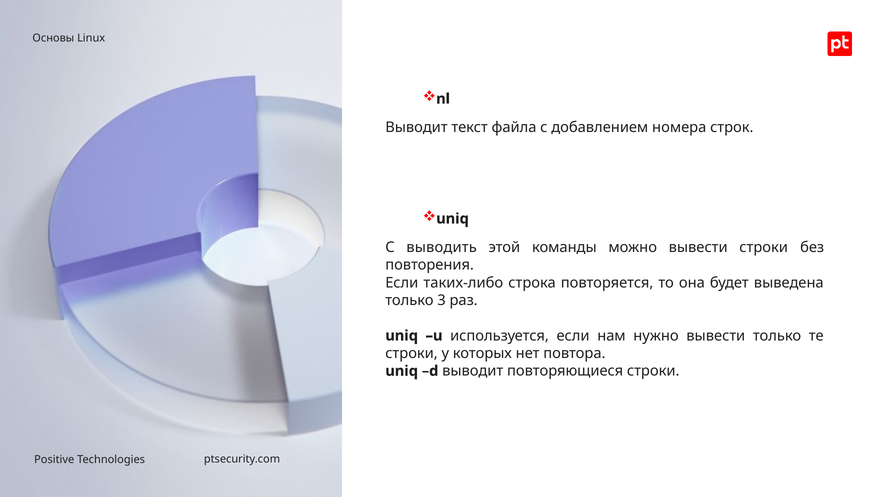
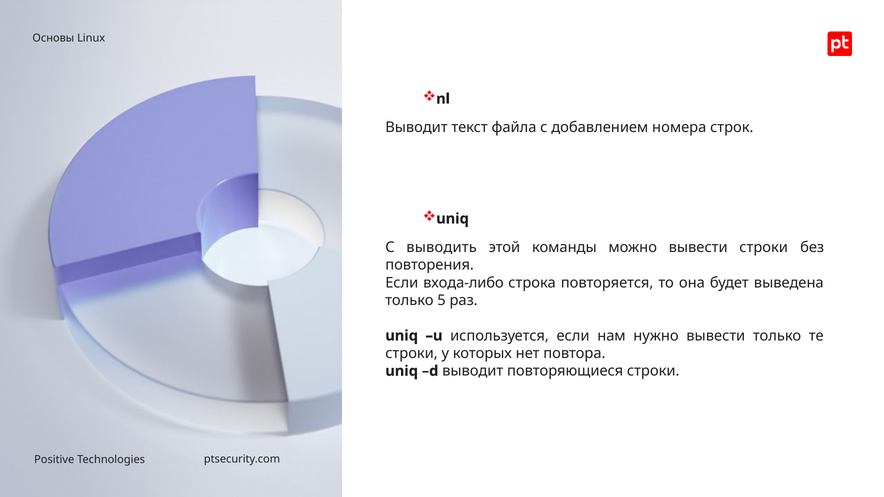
таких-либо: таких-либо -> входа-либо (463, 283)
3: 3 -> 5 (441, 300)
